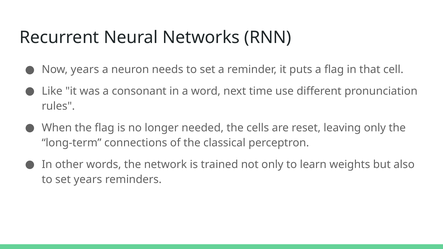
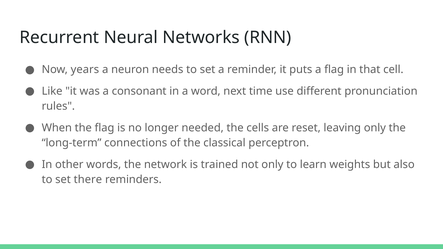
set years: years -> there (88, 180)
